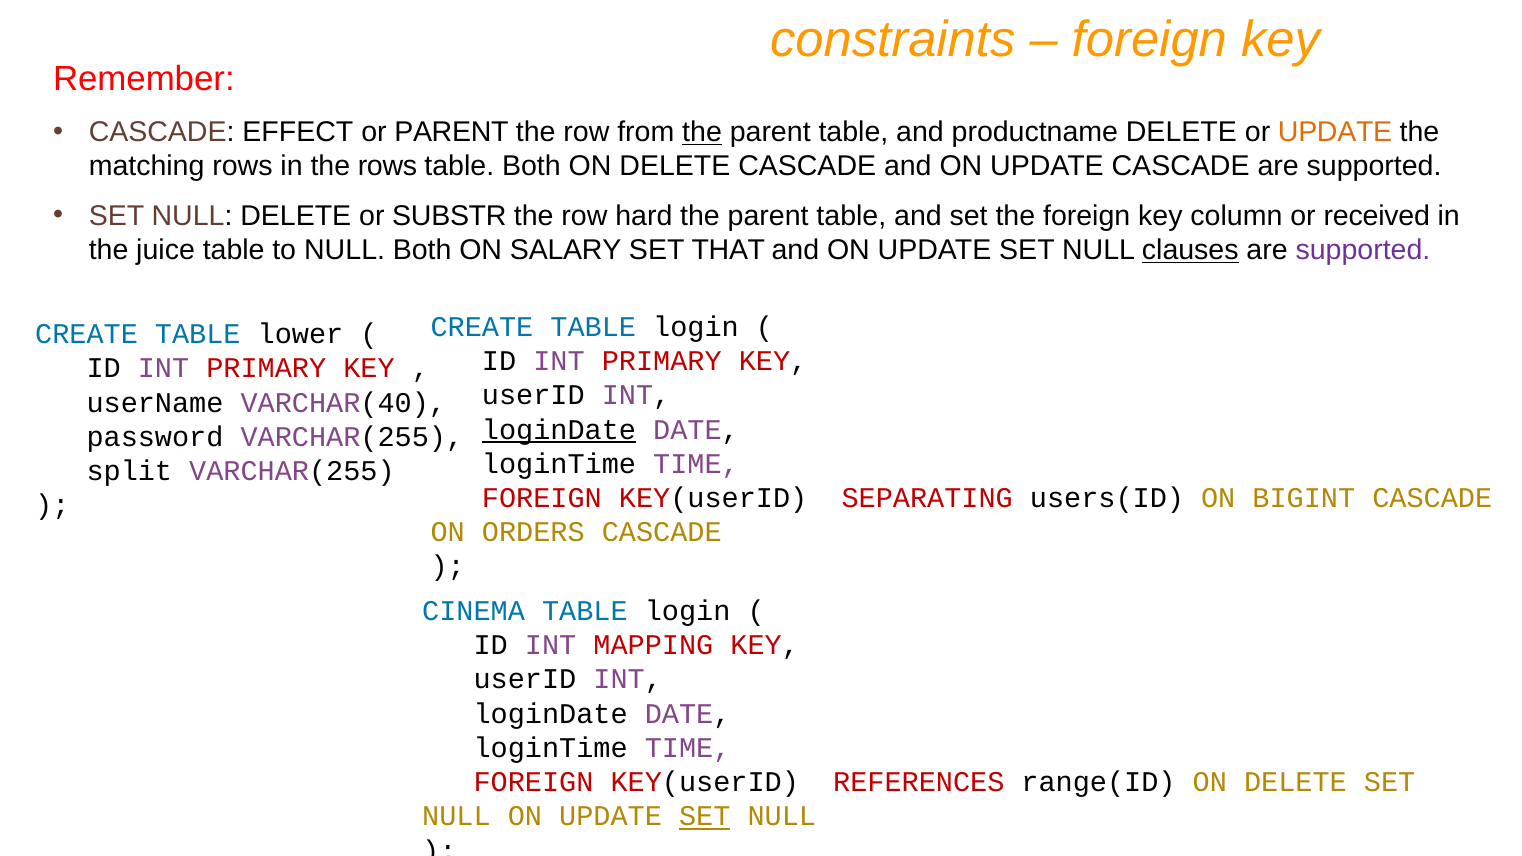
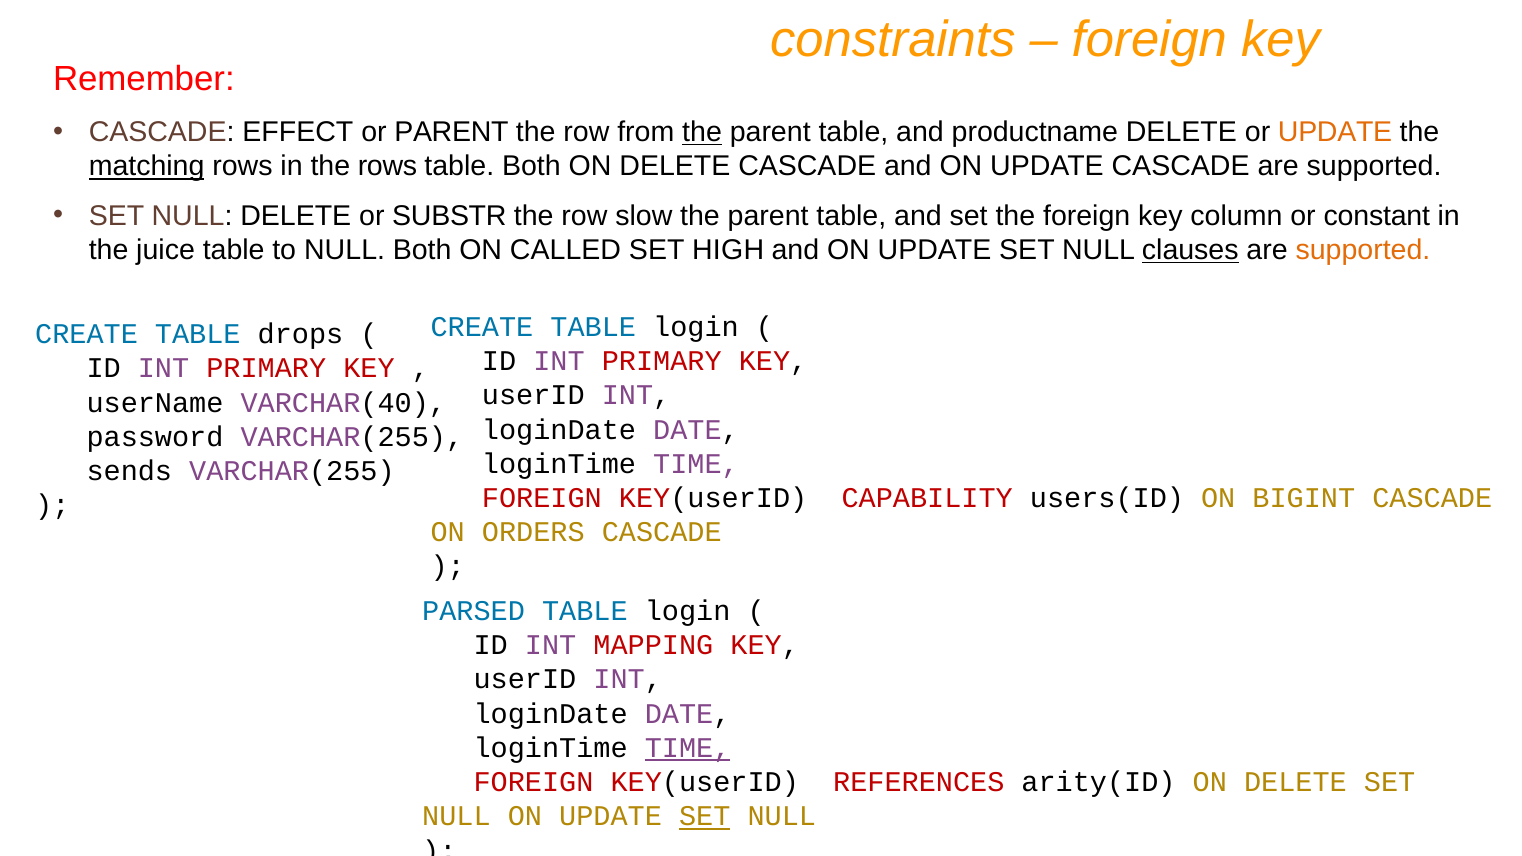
matching underline: none -> present (147, 167)
hard: hard -> slow (644, 216)
received: received -> constant (1377, 216)
SALARY: SALARY -> CALLED (566, 250)
THAT: THAT -> HIGH (728, 250)
supported colour: purple -> orange (1363, 250)
lower: lower -> drops (301, 334)
loginDate underline: present -> none (559, 430)
split: split -> sends (129, 471)
SEPARATING: SEPARATING -> CAPABILITY (927, 498)
CINEMA: CINEMA -> PARSED (474, 611)
TIME underline: none -> present (688, 748)
range(ID: range(ID -> arity(ID (1099, 782)
